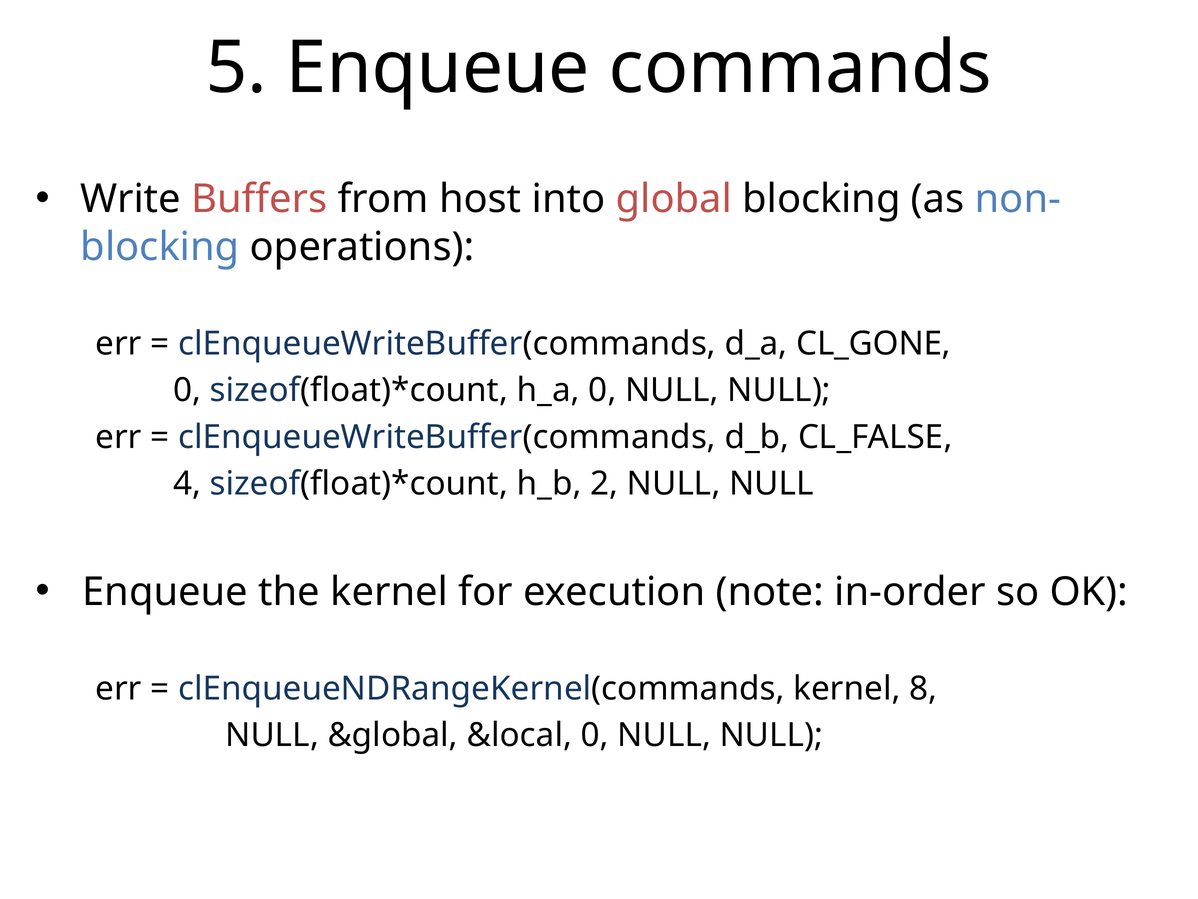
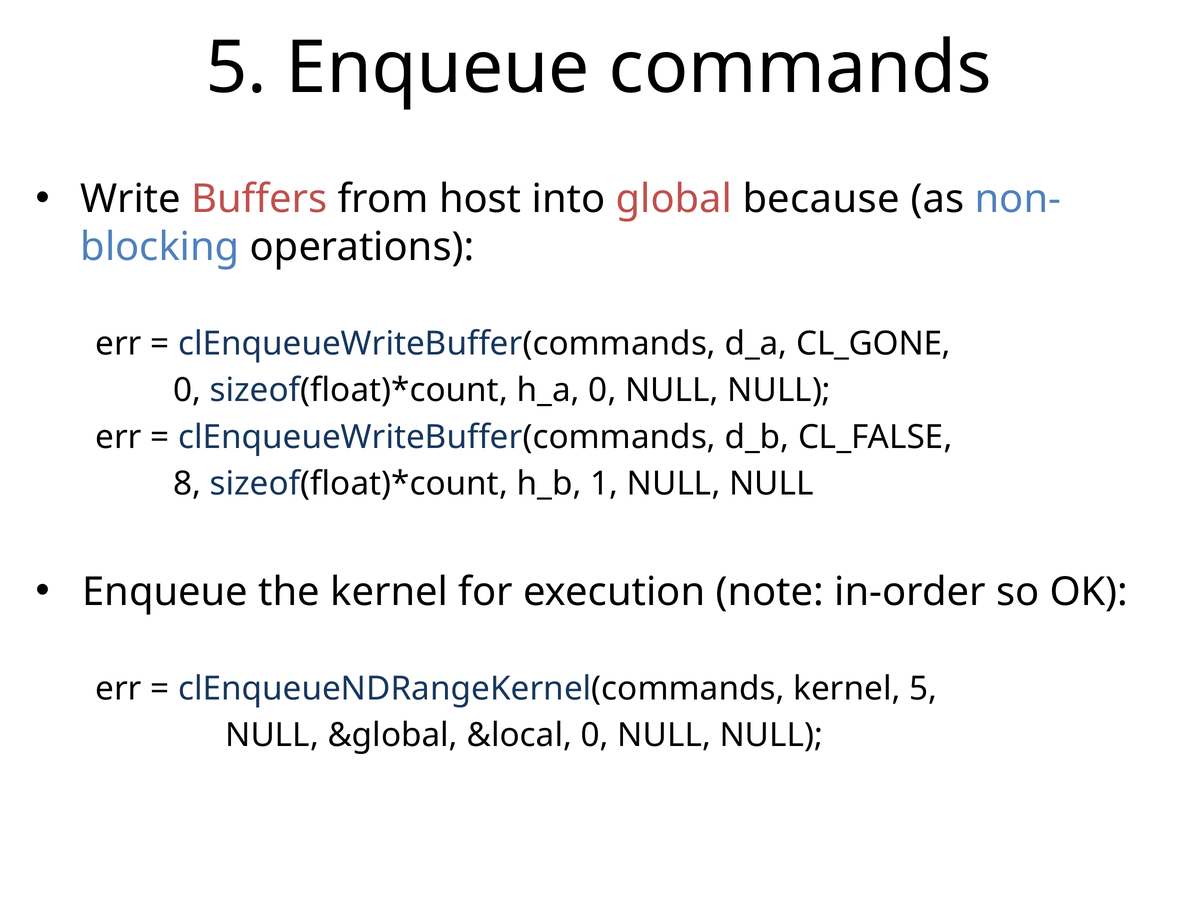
global blocking: blocking -> because (821, 199)
4: 4 -> 8 (187, 483)
2: 2 -> 1 (604, 483)
kernel 8: 8 -> 5 (923, 688)
